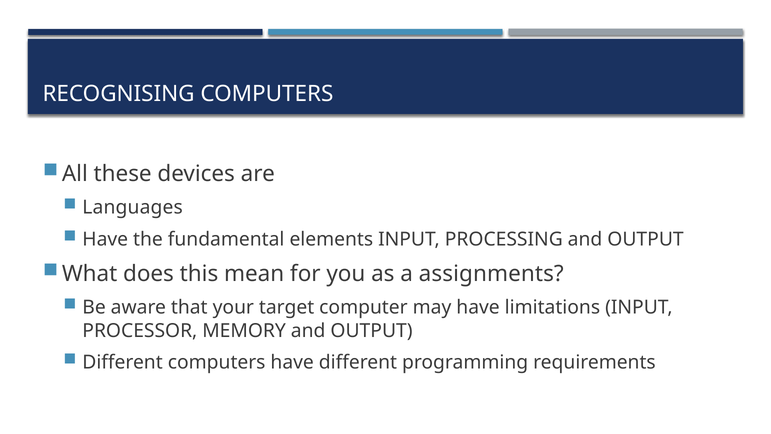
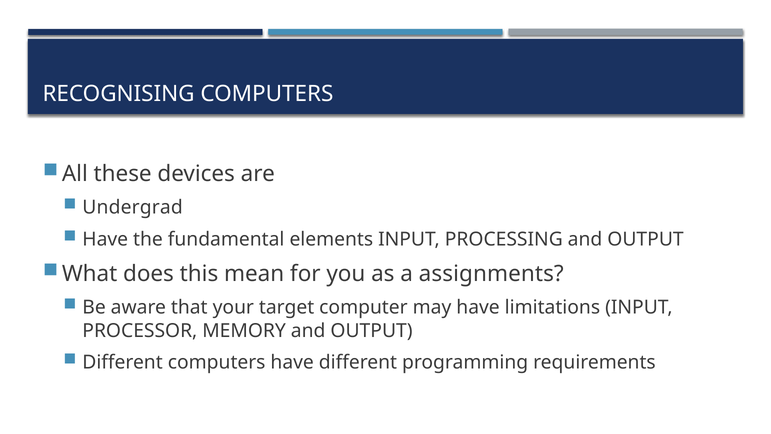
Languages: Languages -> Undergrad (133, 207)
